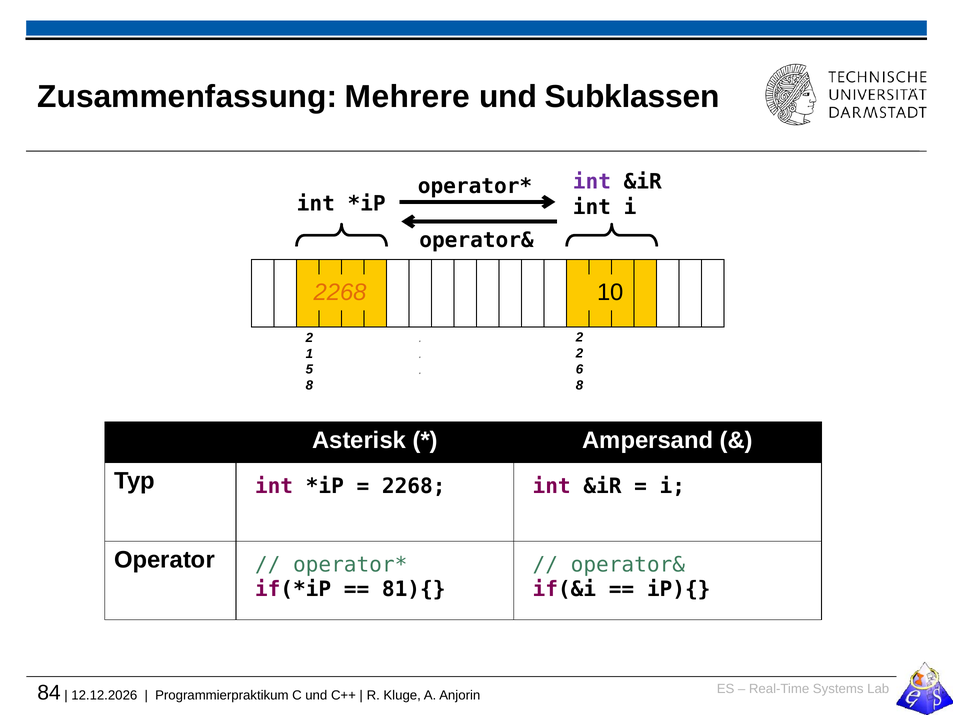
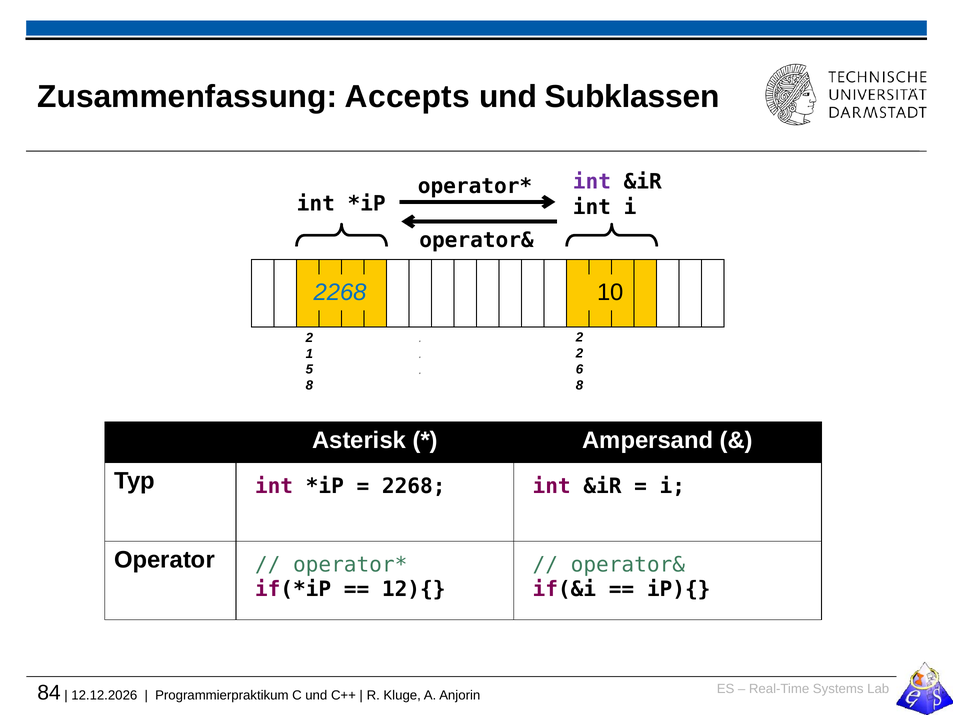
Mehrere: Mehrere -> Accepts (407, 97)
2268 colour: orange -> blue (340, 292)
81){: 81){ -> 12){ (414, 589)
